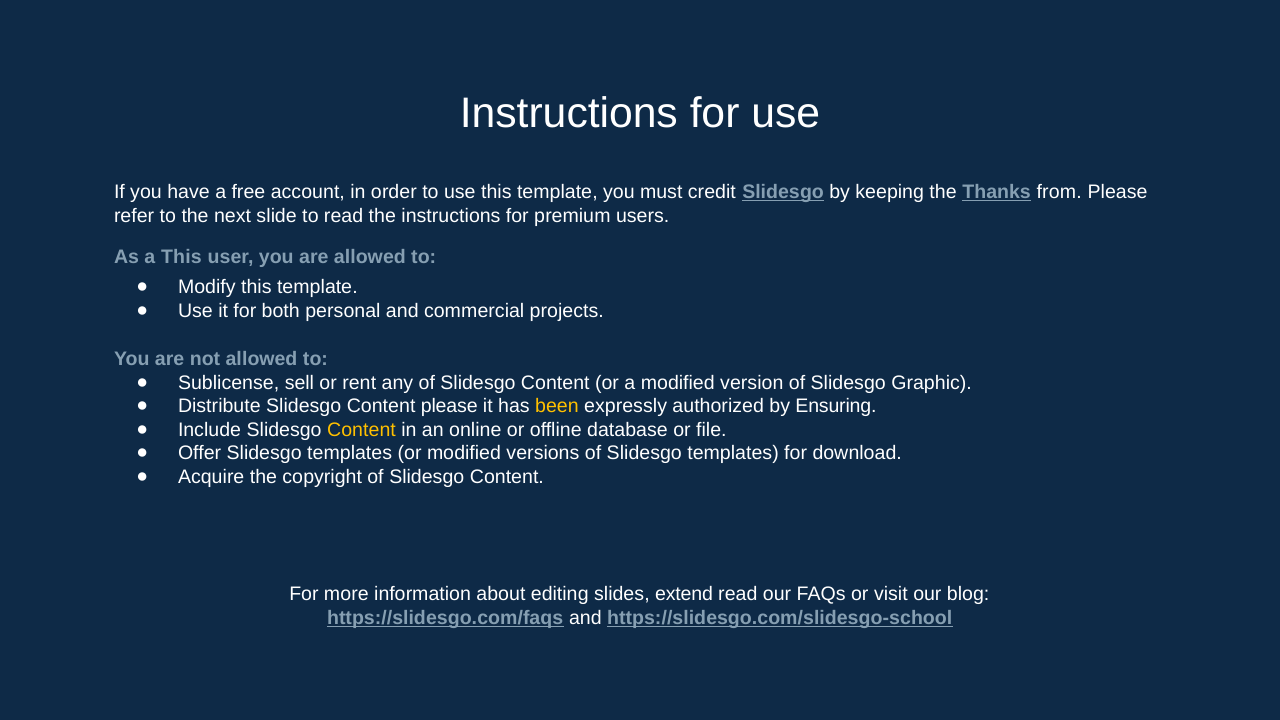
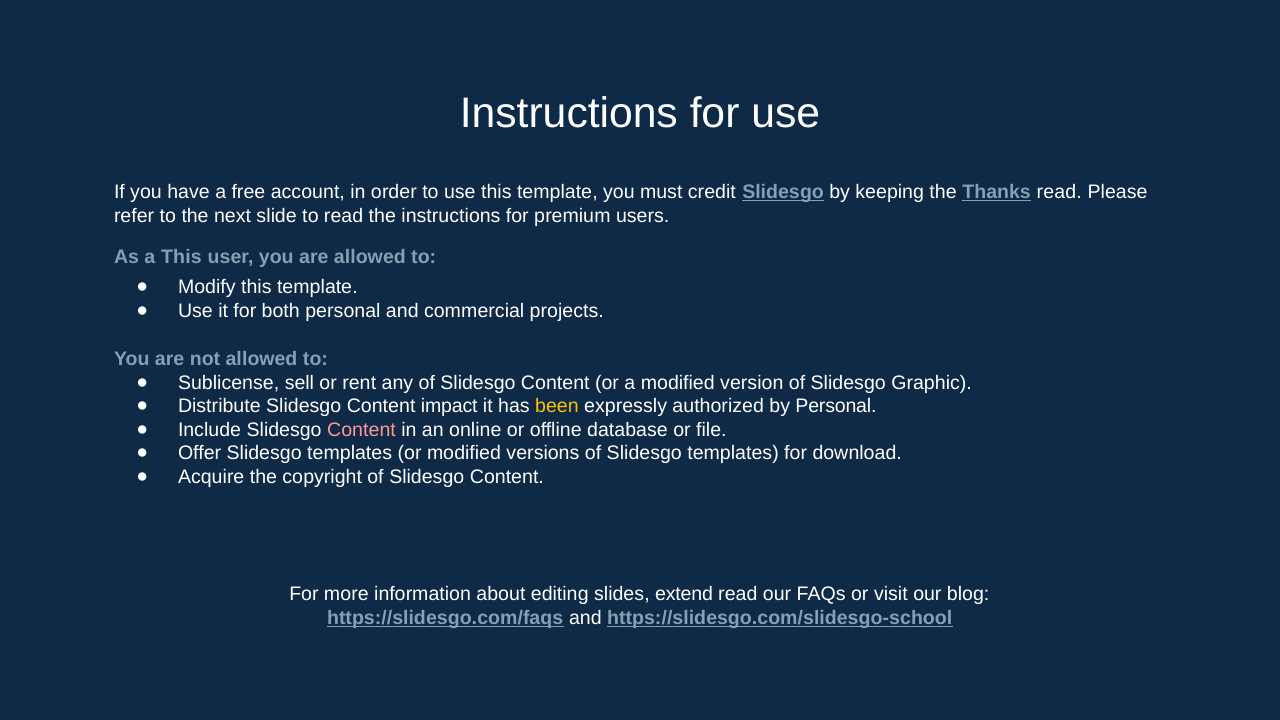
Thanks from: from -> read (1059, 192)
Content please: please -> impact (449, 406)
by Ensuring: Ensuring -> Personal (836, 406)
Content colour: yellow -> pink (361, 430)
